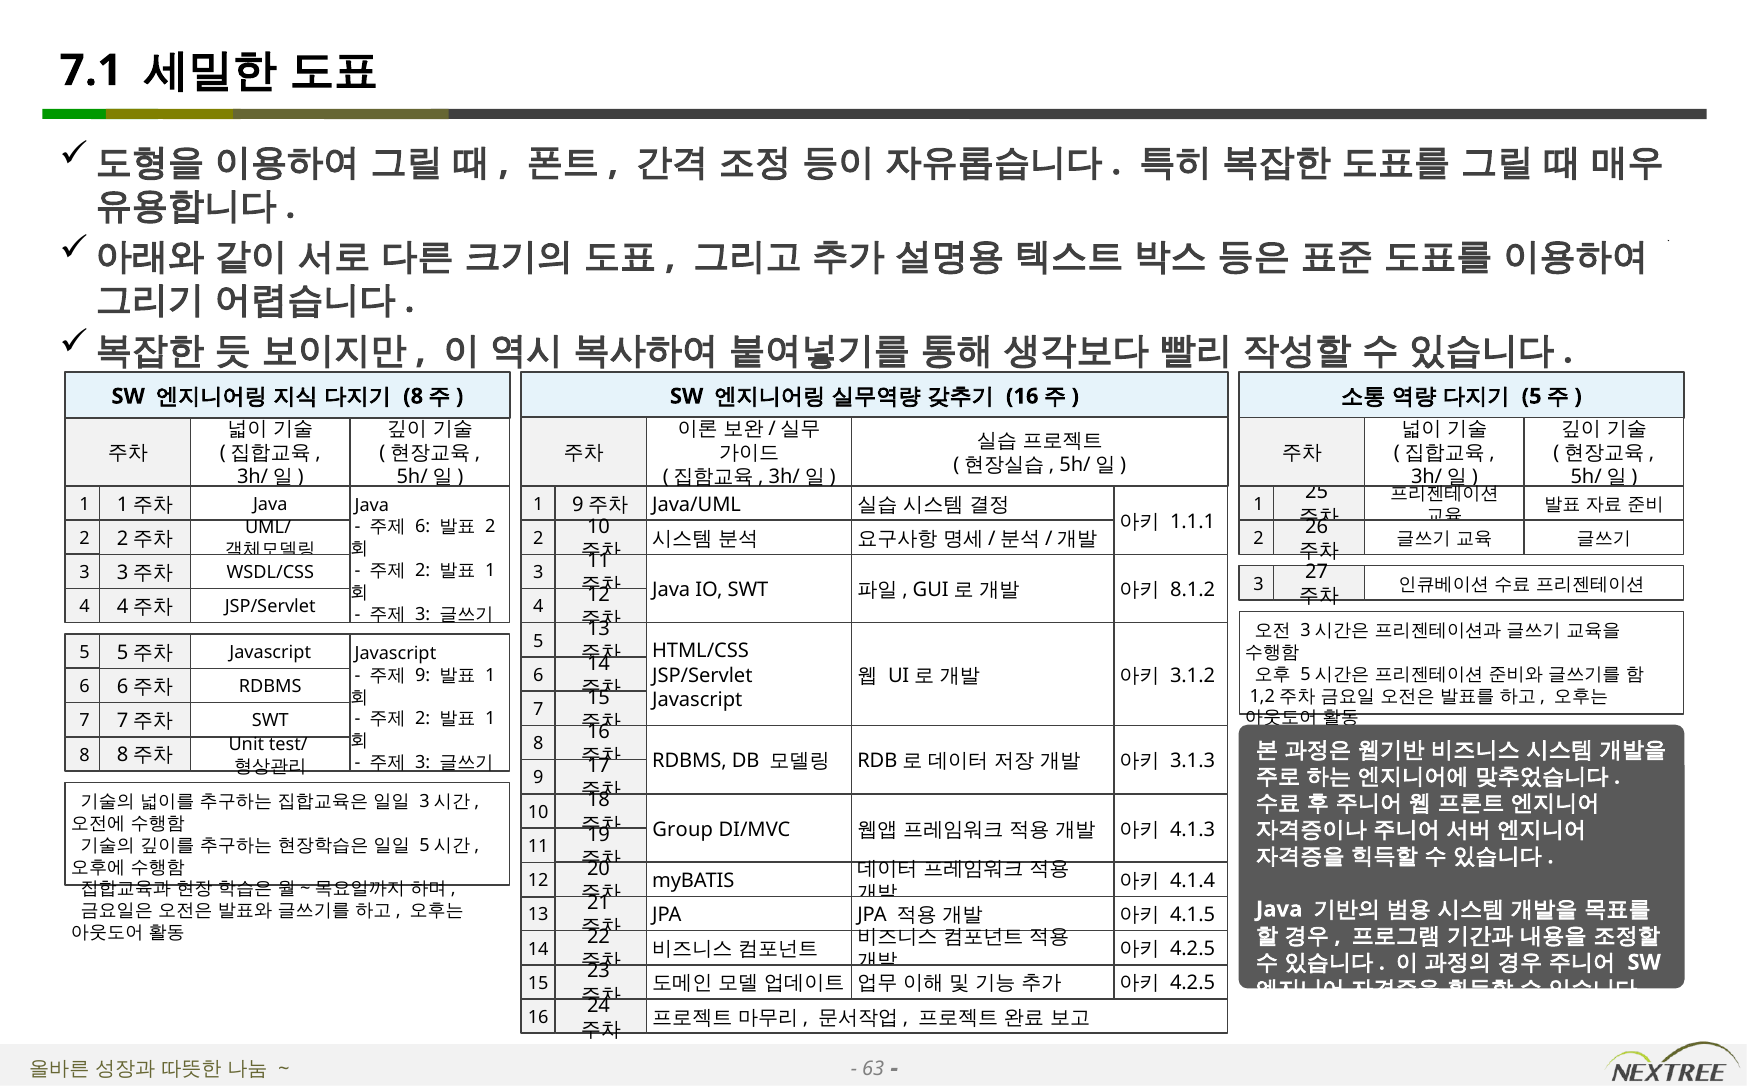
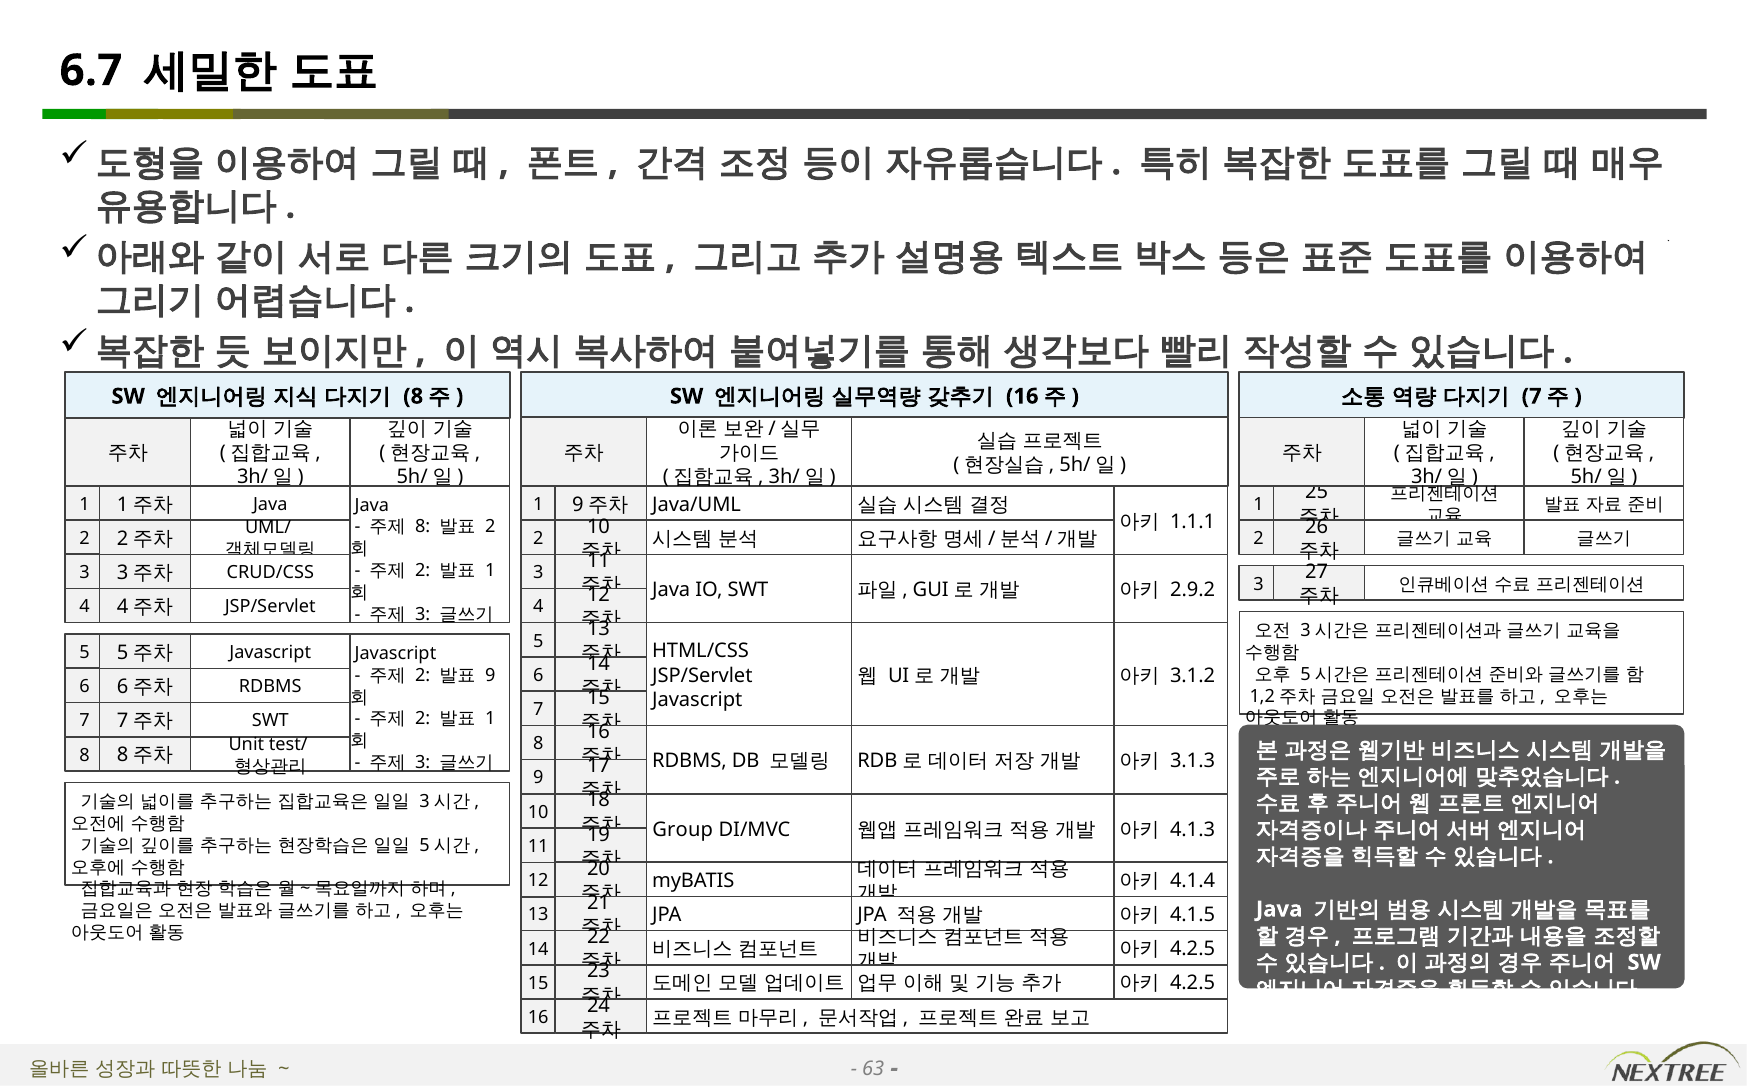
7.1: 7.1 -> 6.7 (91, 71)
5: 5 -> 7 (1532, 396)
6: 6 -> 8 (423, 527)
WSDL/CSS: WSDL/CSS -> CRUD/CSS (270, 572)
8.1.2: 8.1.2 -> 2.9.2 (1193, 590)
9: 9 -> 2 (423, 675)
1: 1 -> 9 (490, 675)
